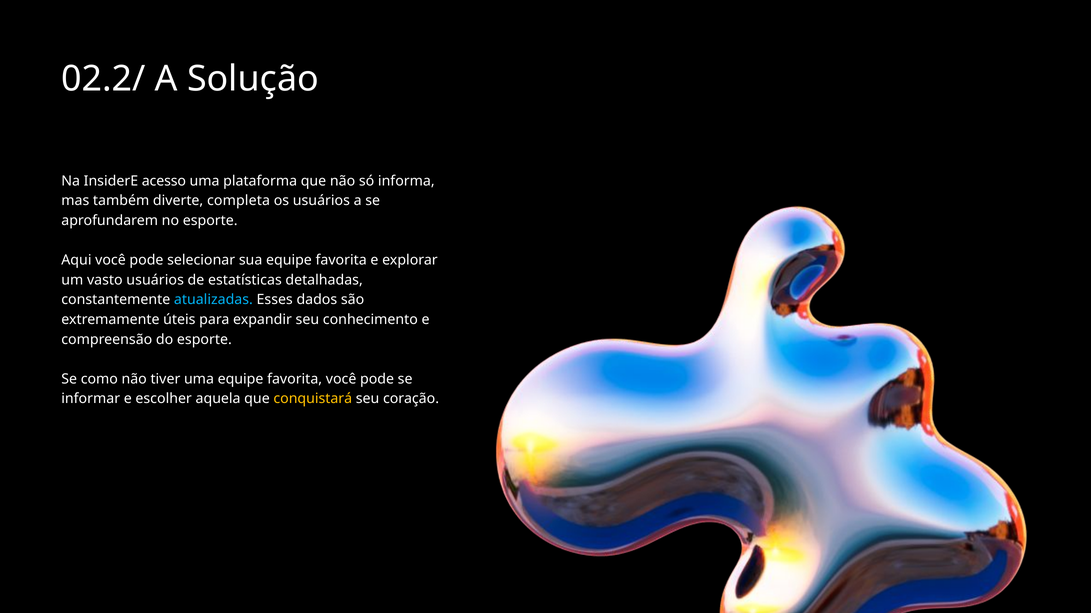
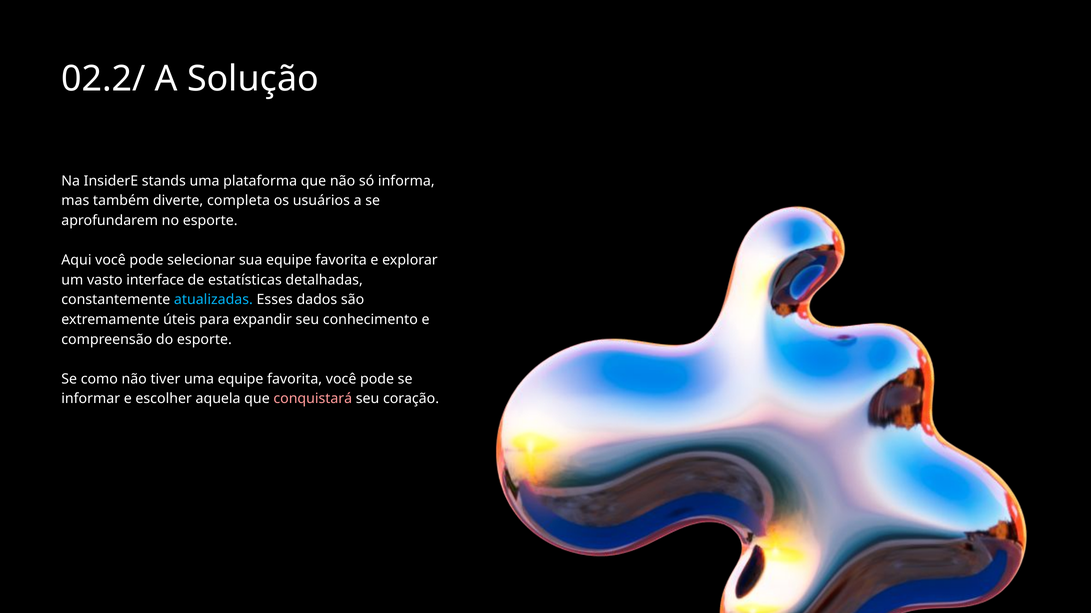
acesso: acesso -> stands (164, 181)
vasto usuários: usuários -> interface (155, 280)
conquistará colour: yellow -> pink (313, 399)
